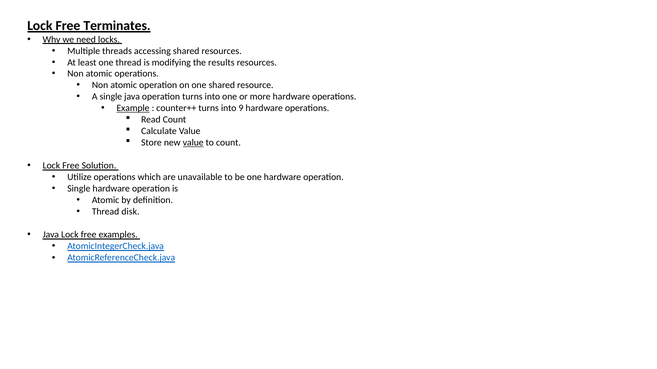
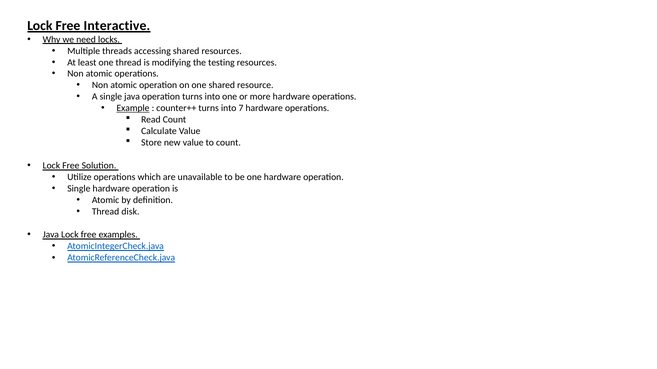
Terminates: Terminates -> Interactive (117, 26)
results: results -> testing (221, 62)
9: 9 -> 7 (241, 108)
value underline: present -> none (193, 143)
